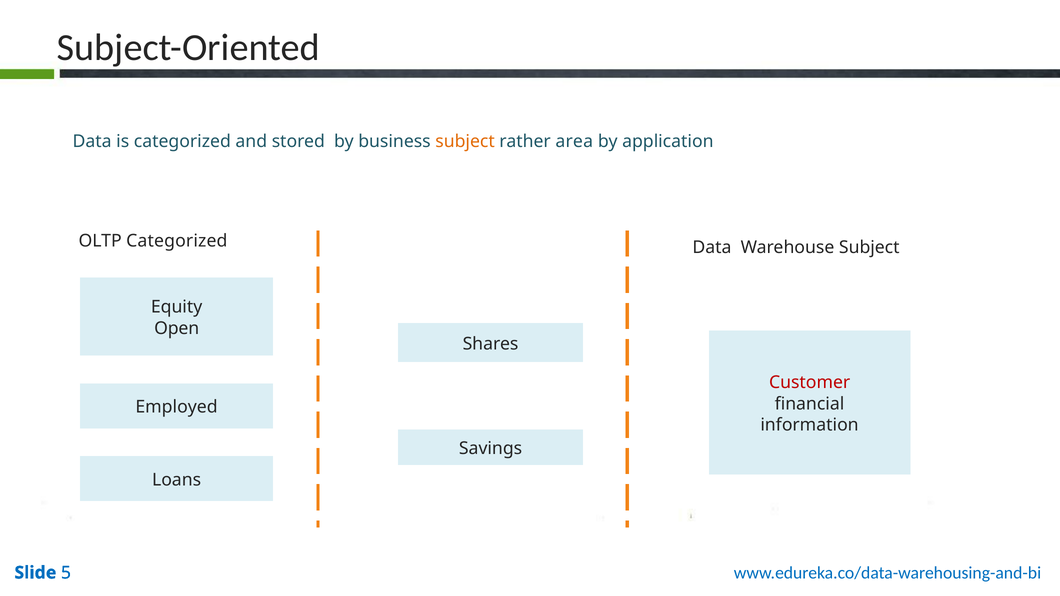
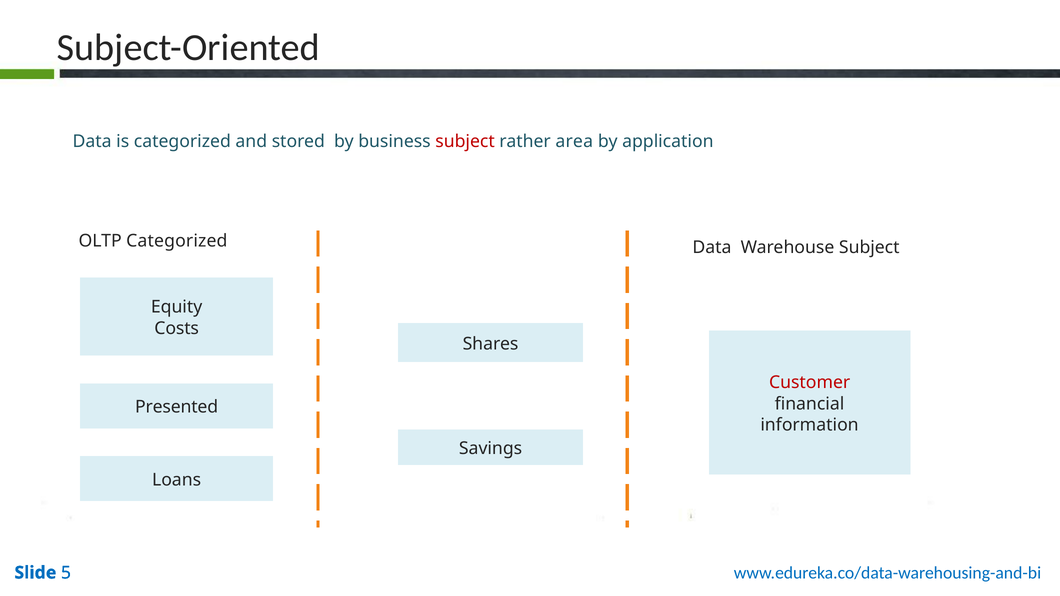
subject colour: orange -> red (465, 141)
Open: Open -> Costs (177, 328)
Employed: Employed -> Presented (177, 407)
